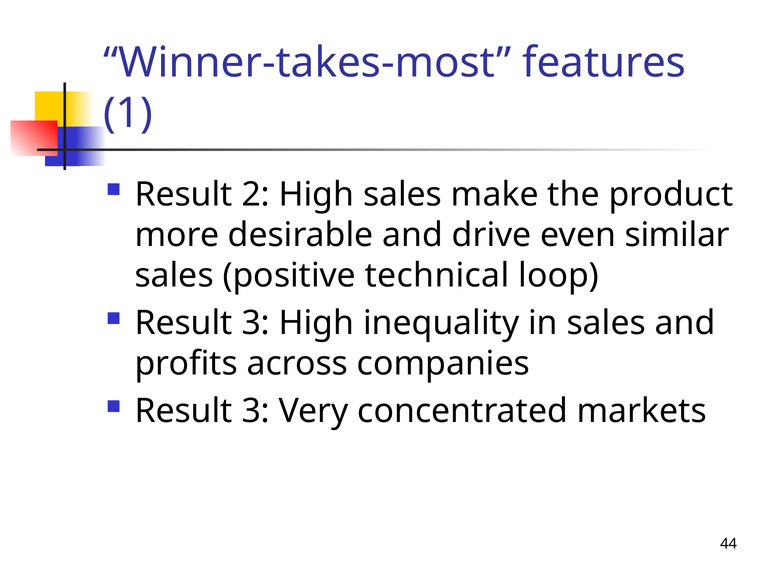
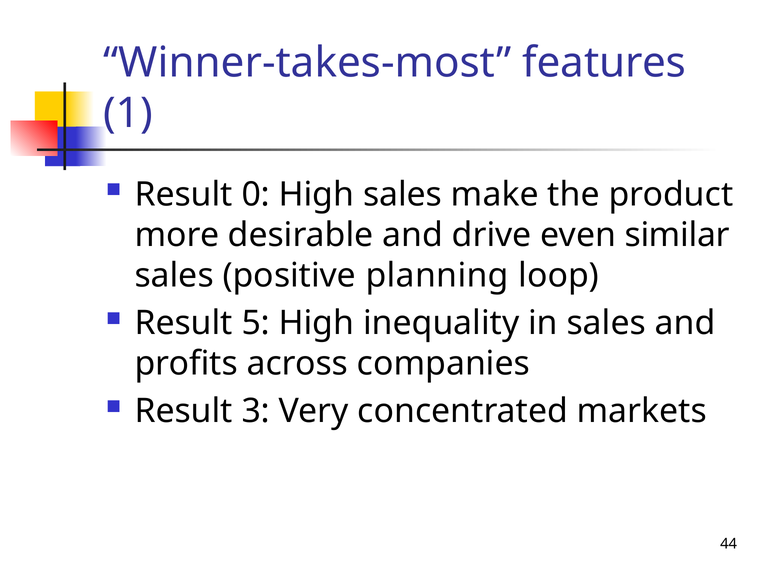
2: 2 -> 0 (256, 194)
technical: technical -> planning (437, 276)
3: 3 -> 5 (256, 323)
